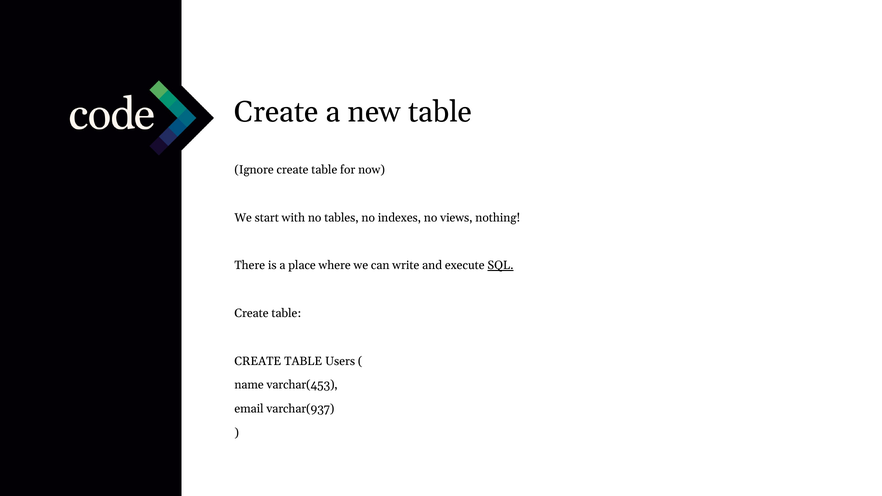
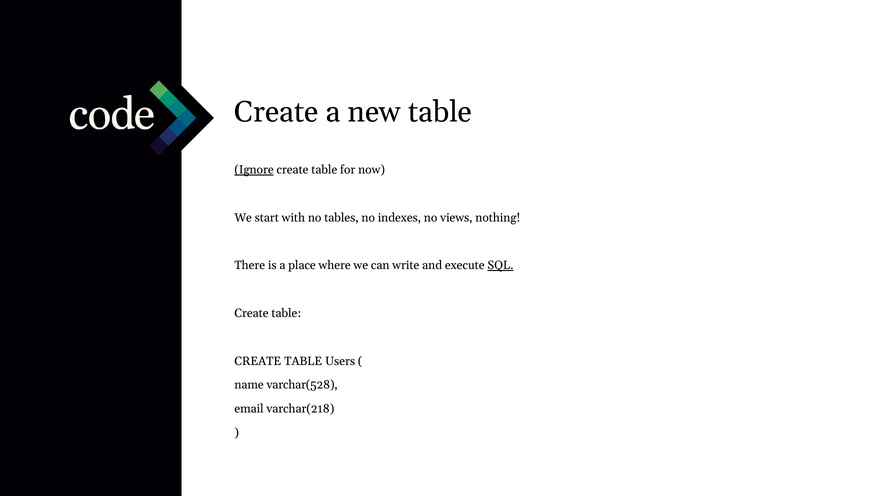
Ignore underline: none -> present (254, 170)
varchar(453: varchar(453 -> varchar(528 (302, 385)
varchar(937: varchar(937 -> varchar(218 (300, 409)
